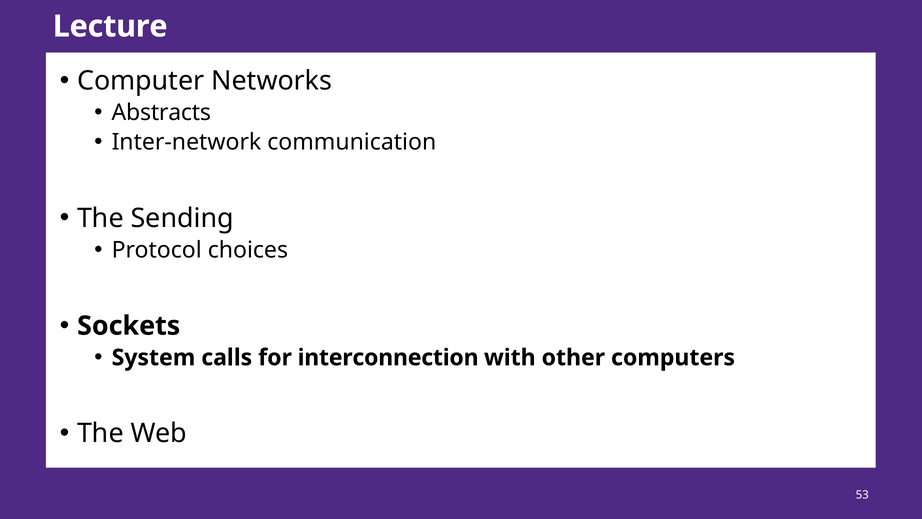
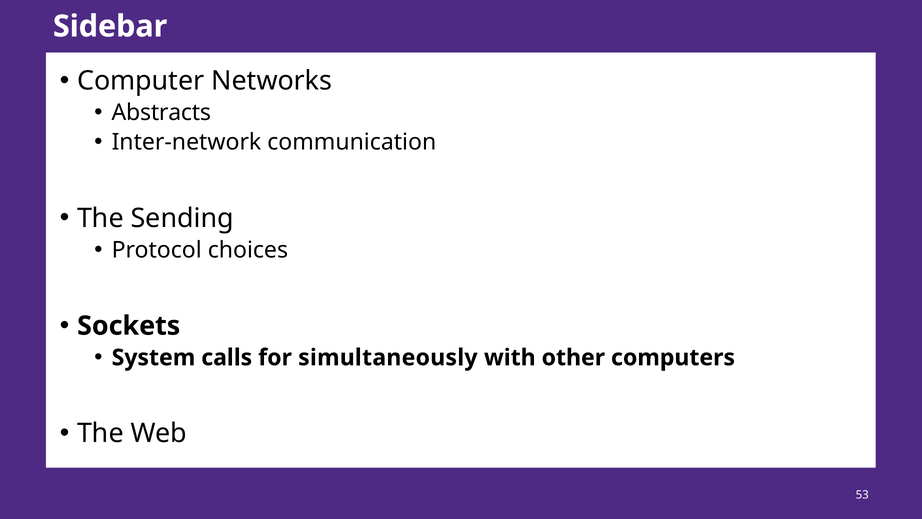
Lecture: Lecture -> Sidebar (110, 26)
interconnection: interconnection -> simultaneously (388, 357)
